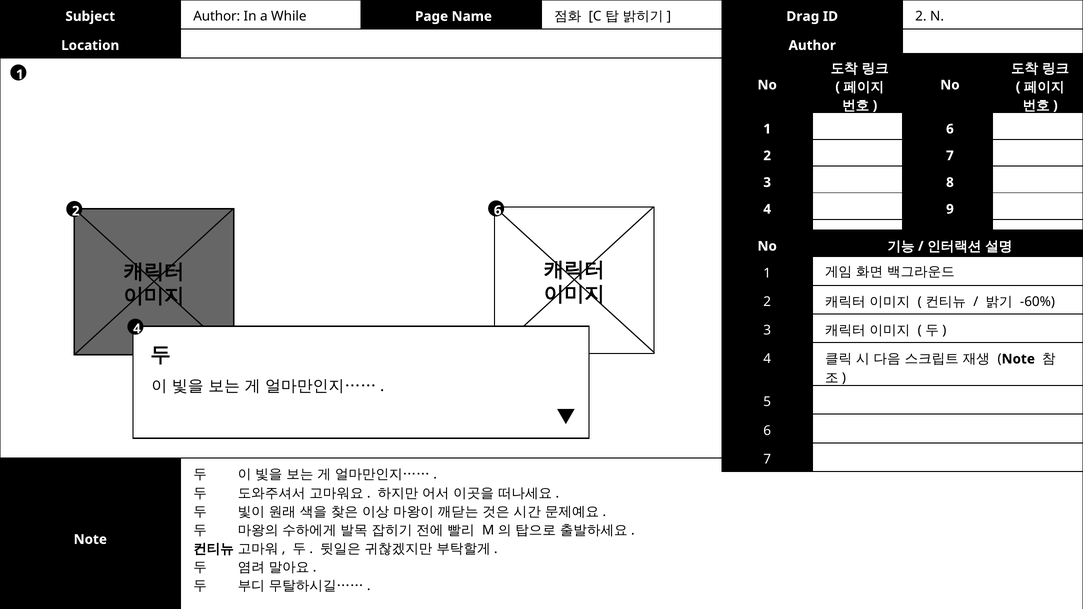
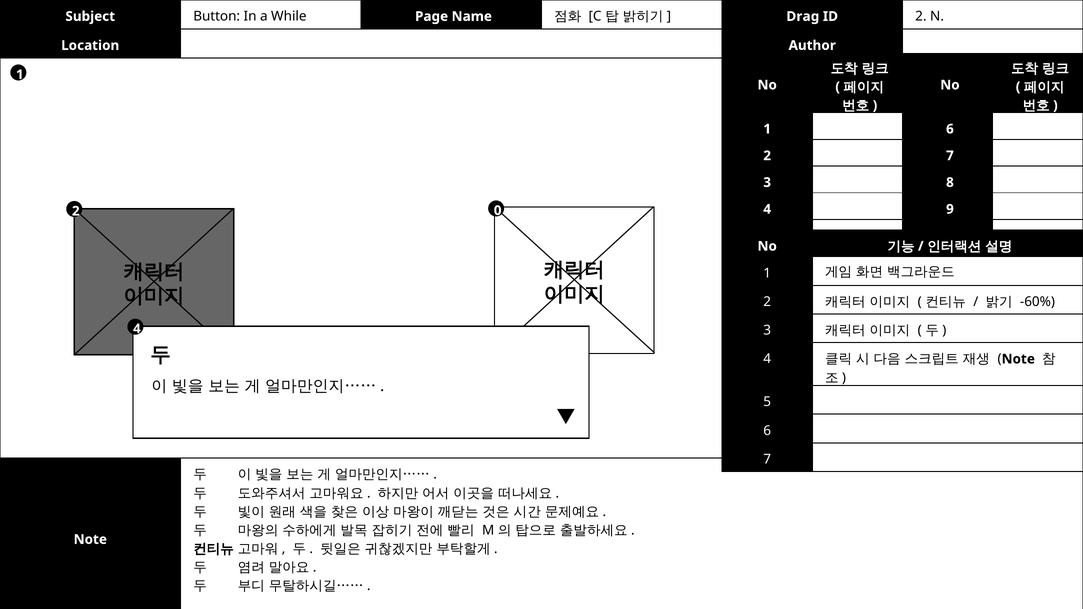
Subject Author: Author -> Button (217, 16)
2 6: 6 -> 0 (498, 211)
